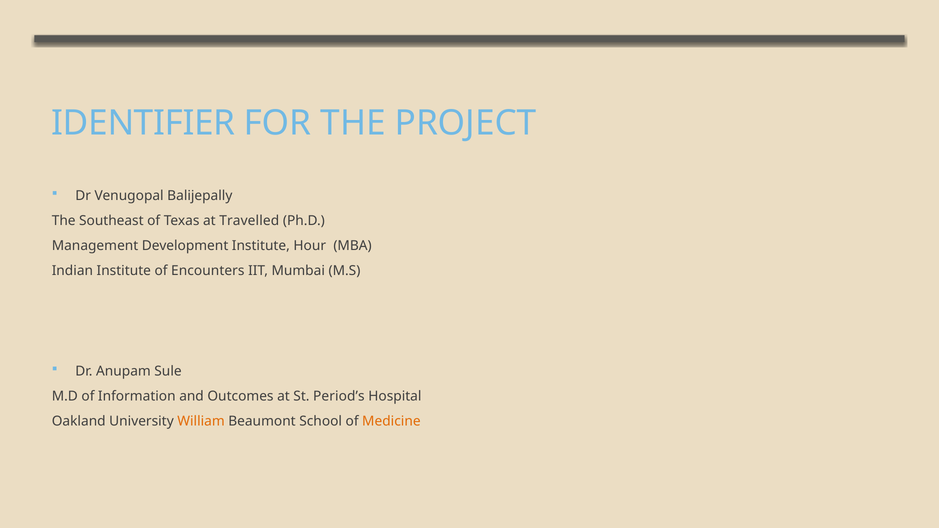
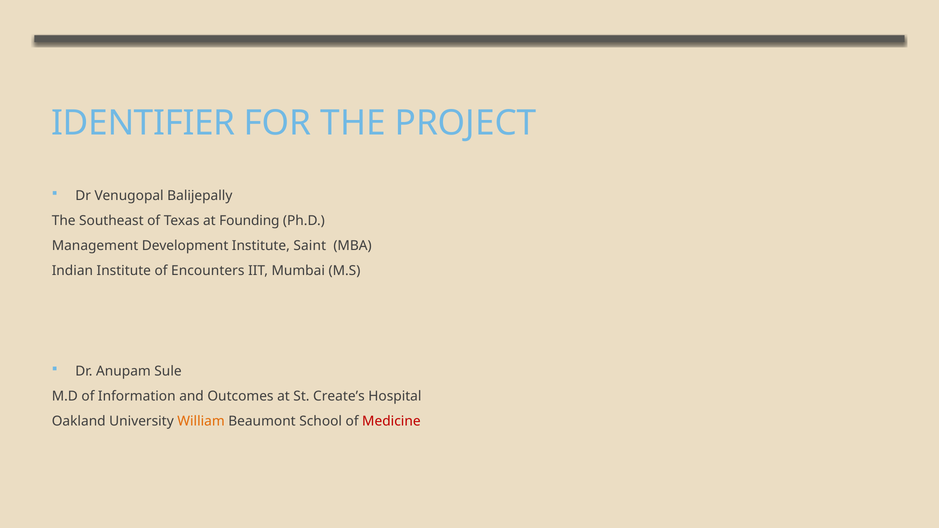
Travelled: Travelled -> Founding (249, 221)
Hour: Hour -> Saint (310, 246)
Period’s: Period’s -> Create’s (339, 396)
Medicine colour: orange -> red (391, 422)
